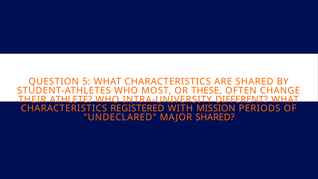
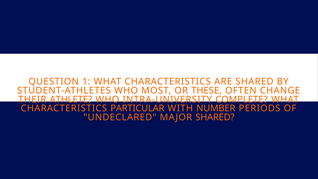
5: 5 -> 1 (86, 82)
DIFFERENT: DIFFERENT -> COMPLETE (242, 99)
REGISTERED: REGISTERED -> PARTICULAR (137, 108)
MISSION: MISSION -> NUMBER (216, 108)
